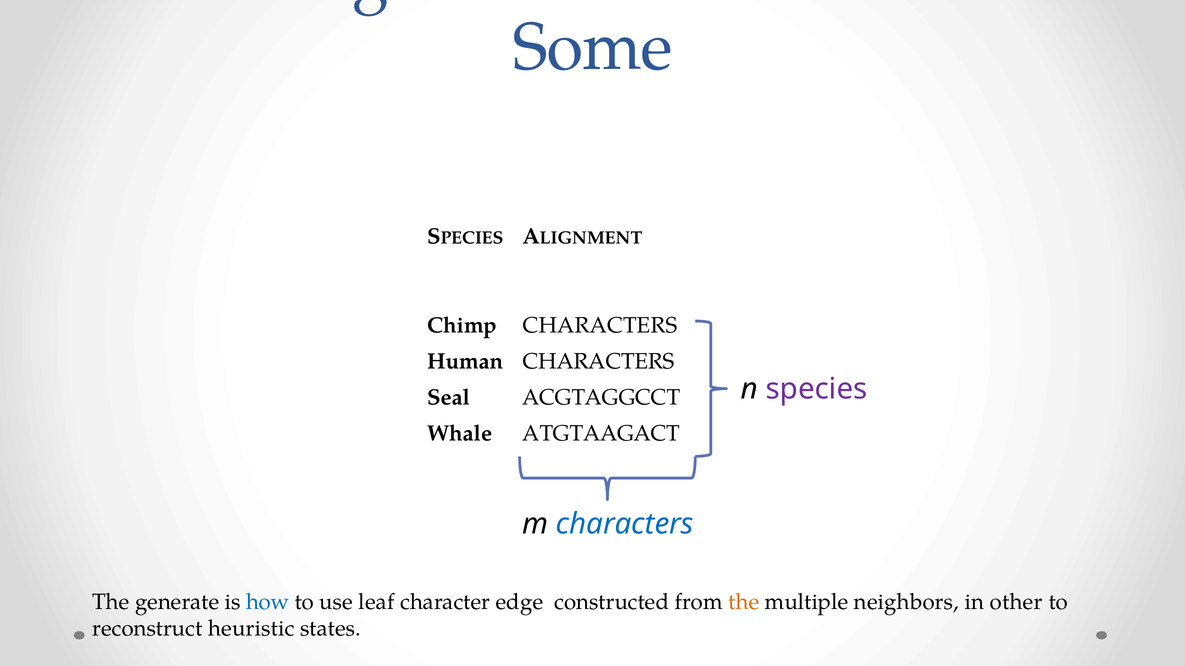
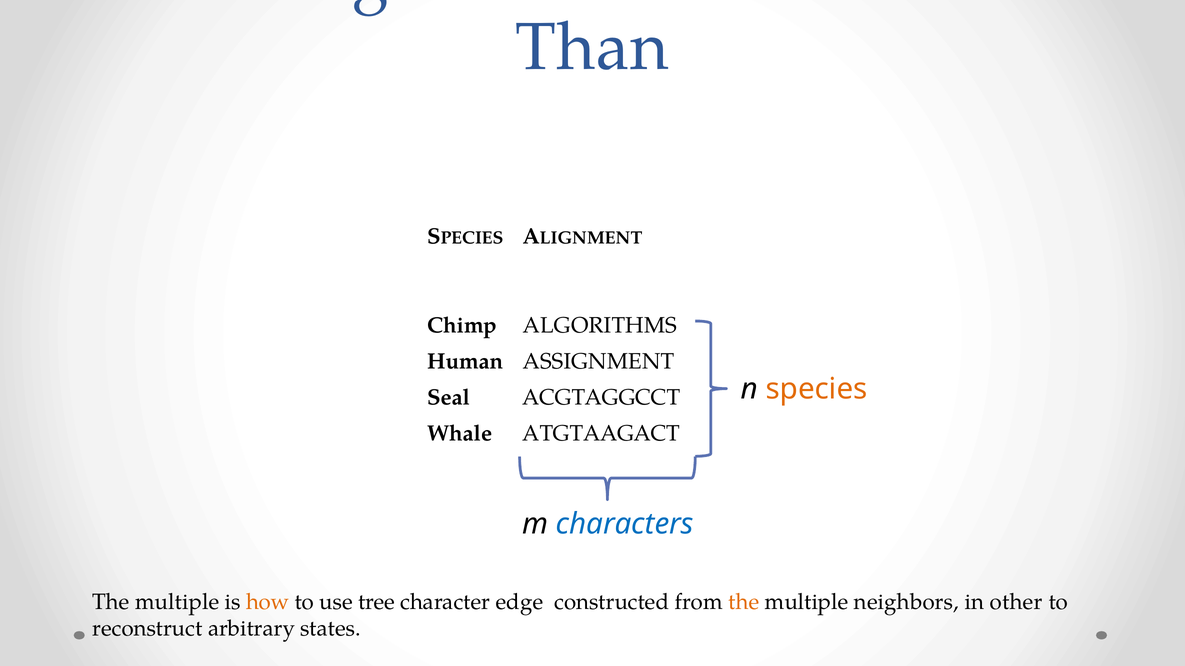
Some: Some -> Than (592, 47)
Chimp CHARACTERS: CHARACTERS -> ALGORITHMS (600, 326)
Human CHARACTERS: CHARACTERS -> ASSIGNMENT (598, 362)
species colour: purple -> orange (817, 389)
generate: generate -> multiple (177, 603)
how colour: blue -> orange (268, 603)
leaf: leaf -> tree (377, 603)
heuristic: heuristic -> arbitrary (251, 629)
